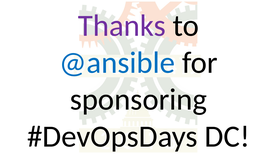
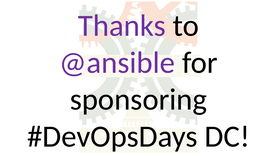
@ansible colour: blue -> purple (117, 63)
